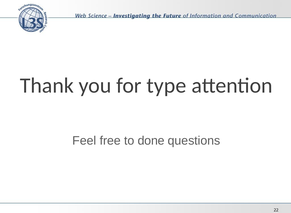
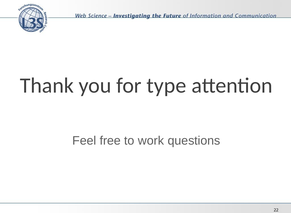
done: done -> work (151, 141)
